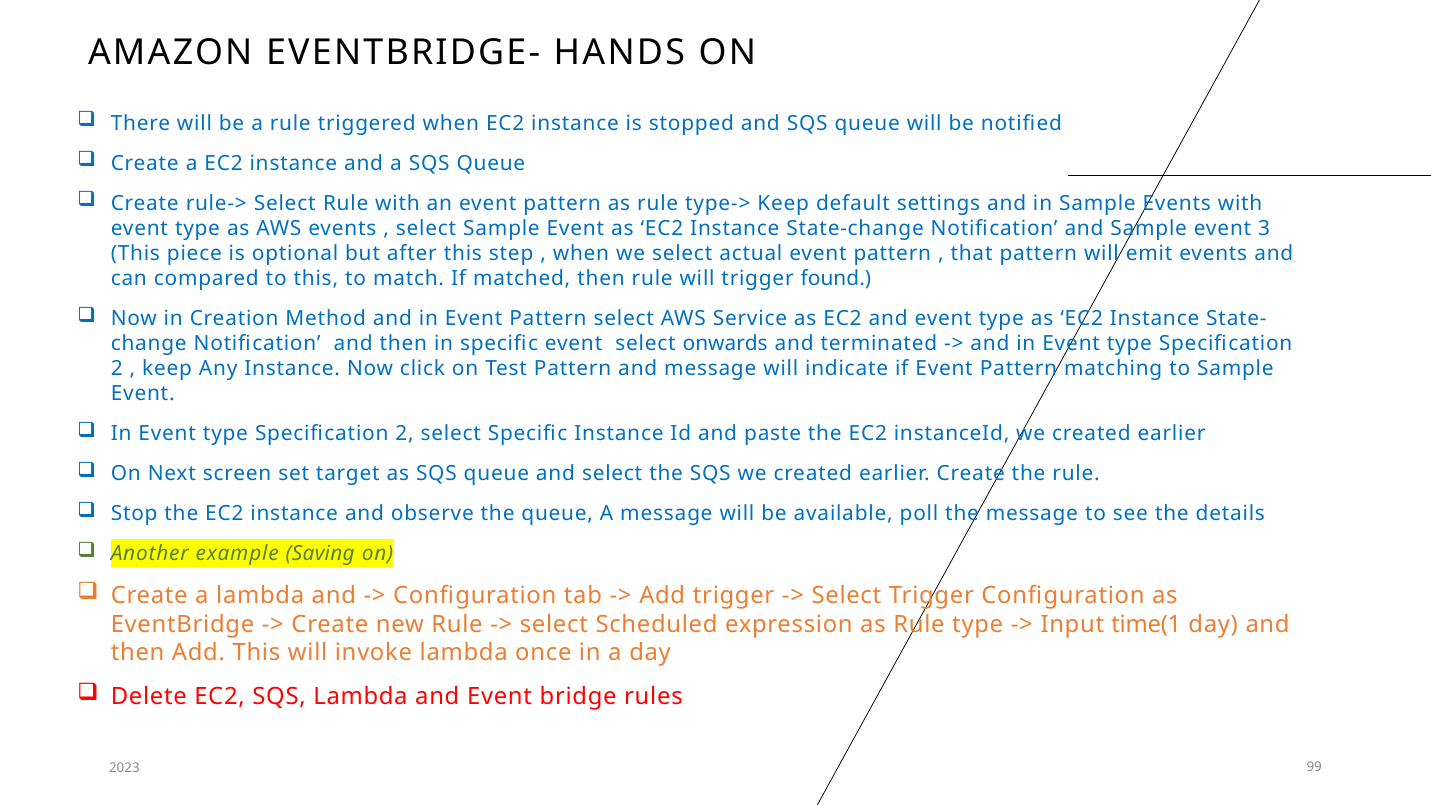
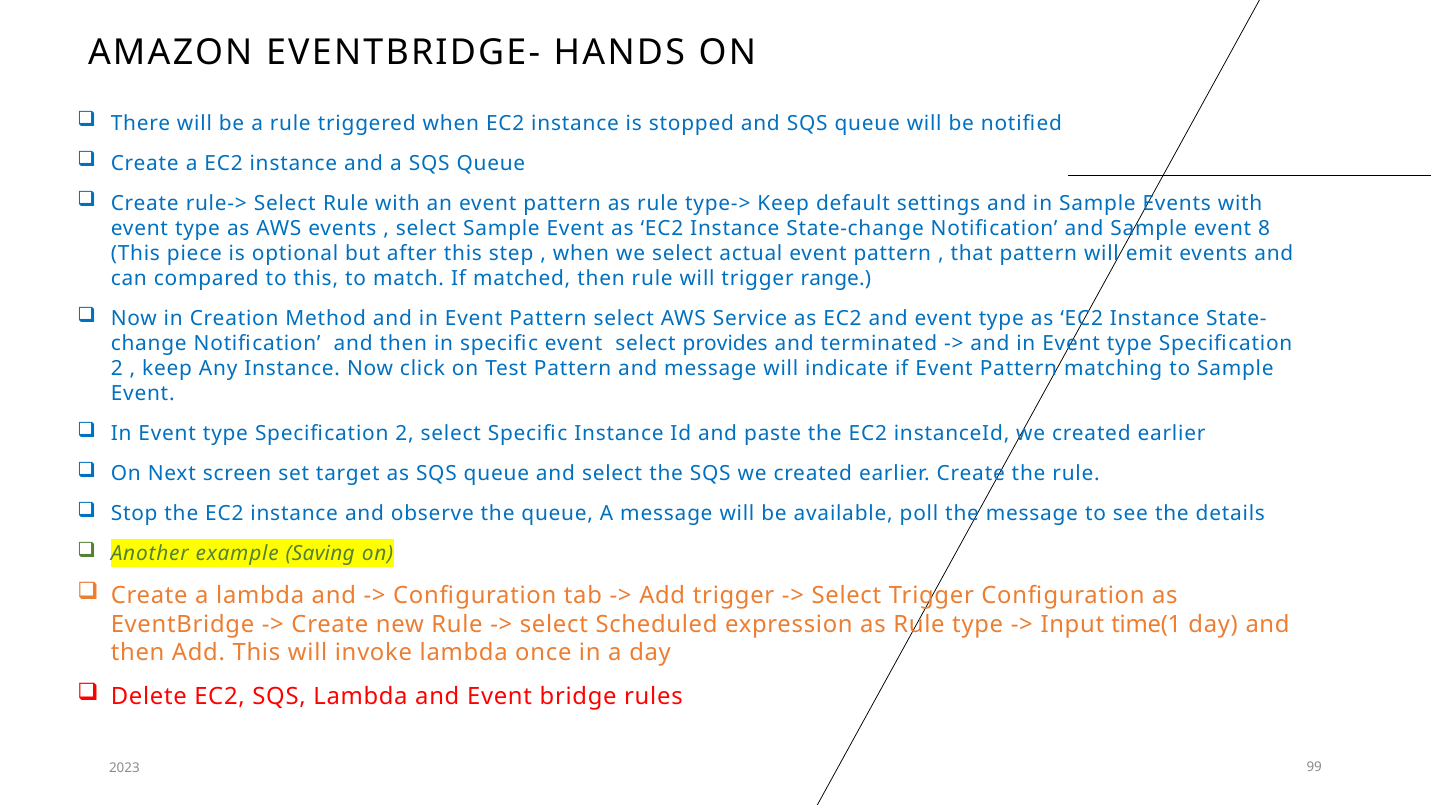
3: 3 -> 8 (1264, 228)
found: found -> range (836, 279)
onwards: onwards -> provides (725, 344)
